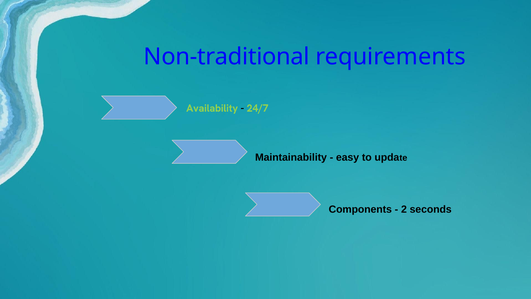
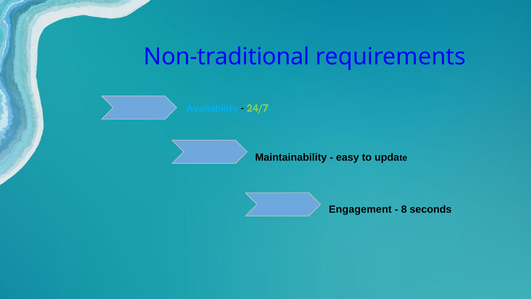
Availability colour: light green -> light blue (212, 108)
Components: Components -> Engagement (360, 209)
2: 2 -> 8 (404, 209)
